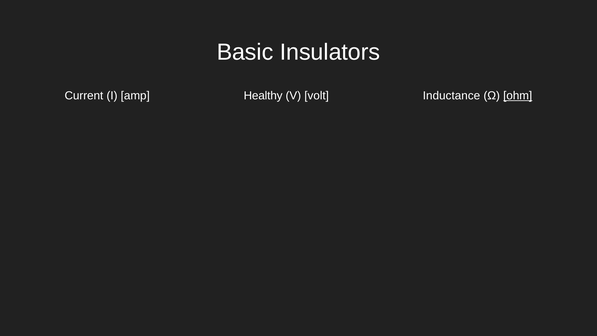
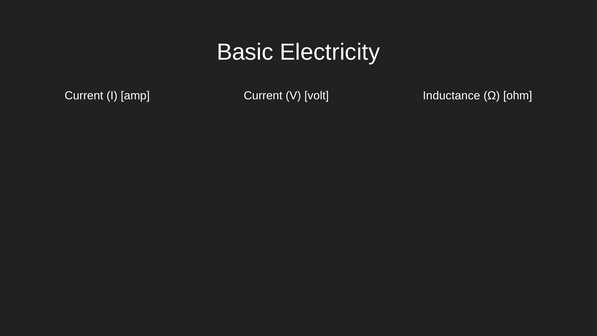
Insulators: Insulators -> Electricity (330, 52)
amp Healthy: Healthy -> Current (263, 95)
ohm underline: present -> none (518, 95)
